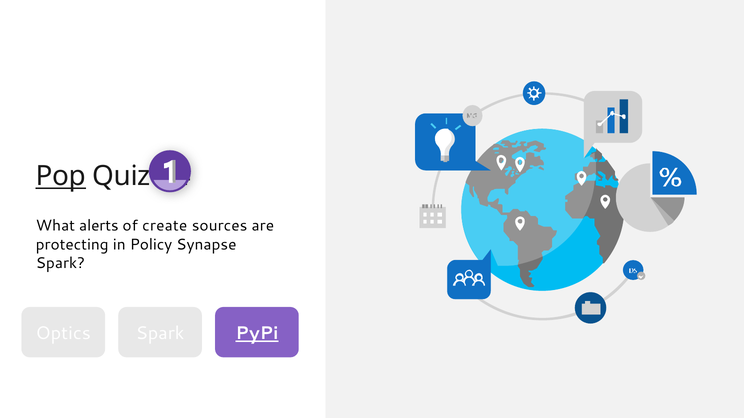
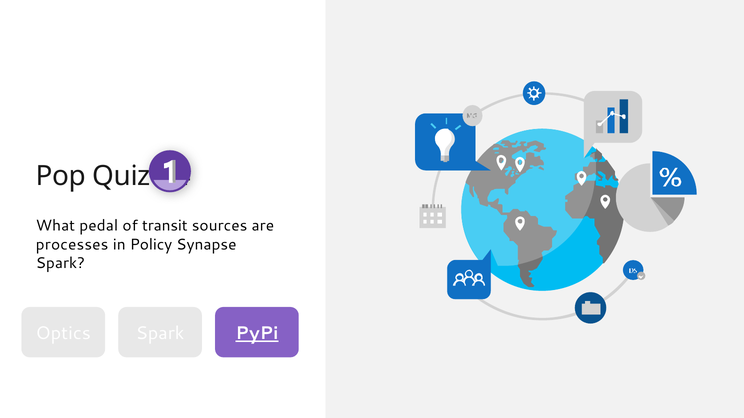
Pop underline: present -> none (61, 176)
alerts: alerts -> pedal (99, 226)
create: create -> transit (165, 226)
protecting: protecting -> processes (72, 245)
